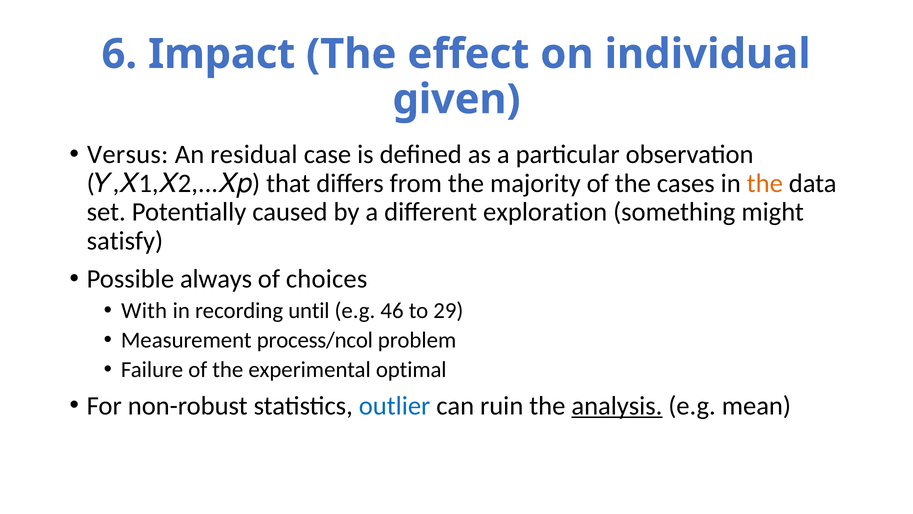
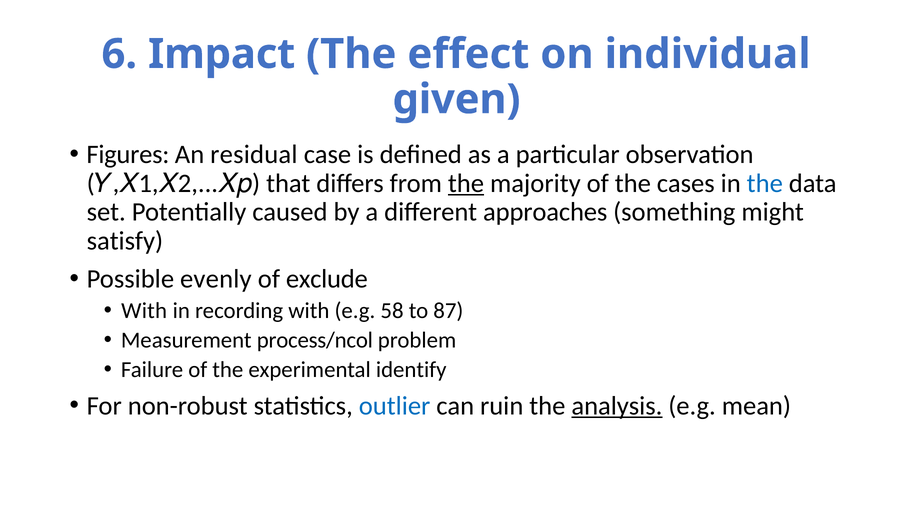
Versus: Versus -> Figures (128, 154)
the underline: none -> present (466, 183)
the colour: orange -> blue (765, 183)
exploration: exploration -> approaches (545, 212)
always: always -> evenly (216, 279)
choices: choices -> exclude (327, 279)
recording until: until -> with (309, 310)
46: 46 -> 58 (392, 310)
29: 29 -> 87 (448, 310)
optimal: optimal -> identify (411, 369)
